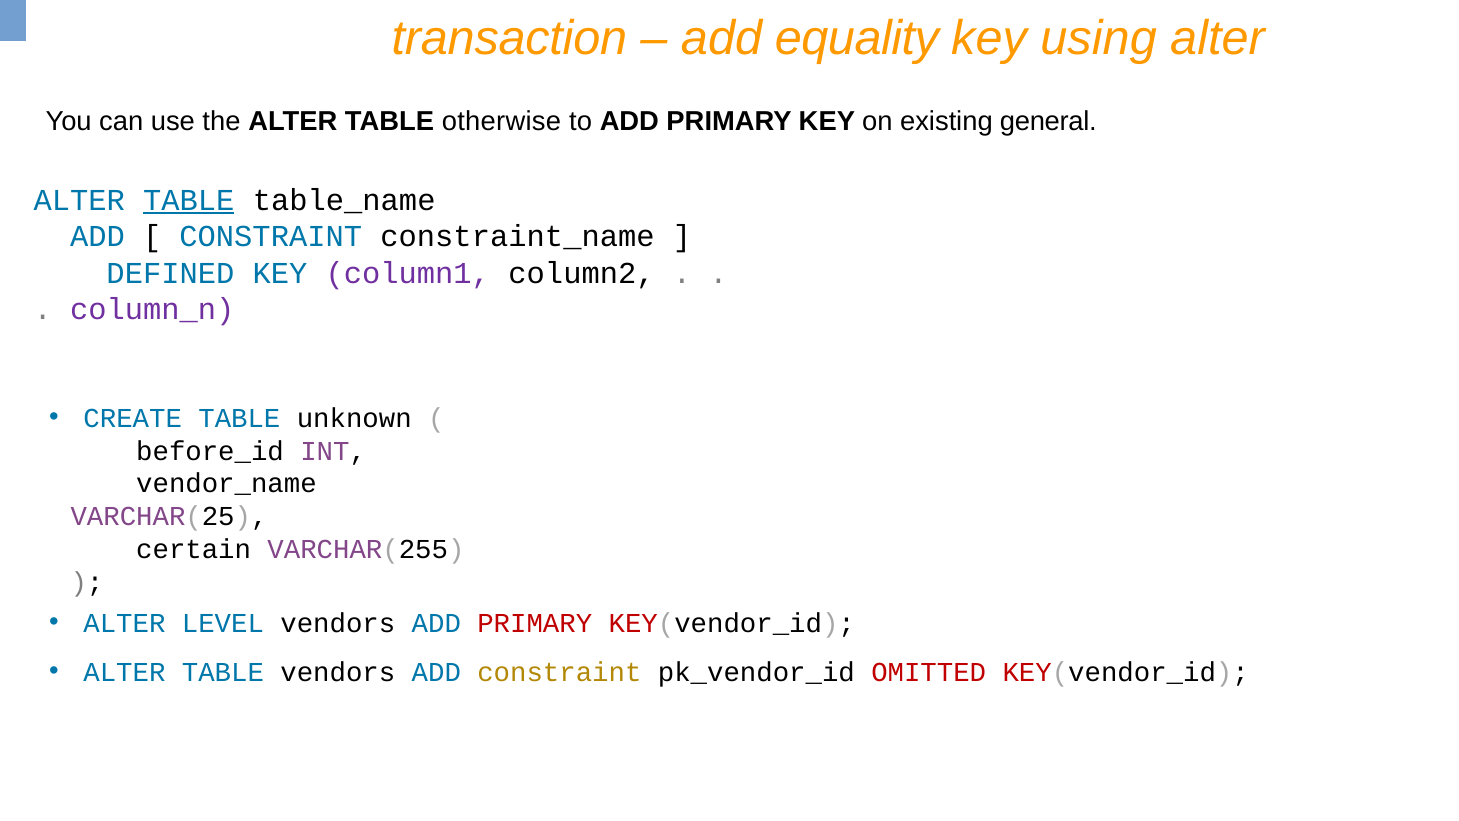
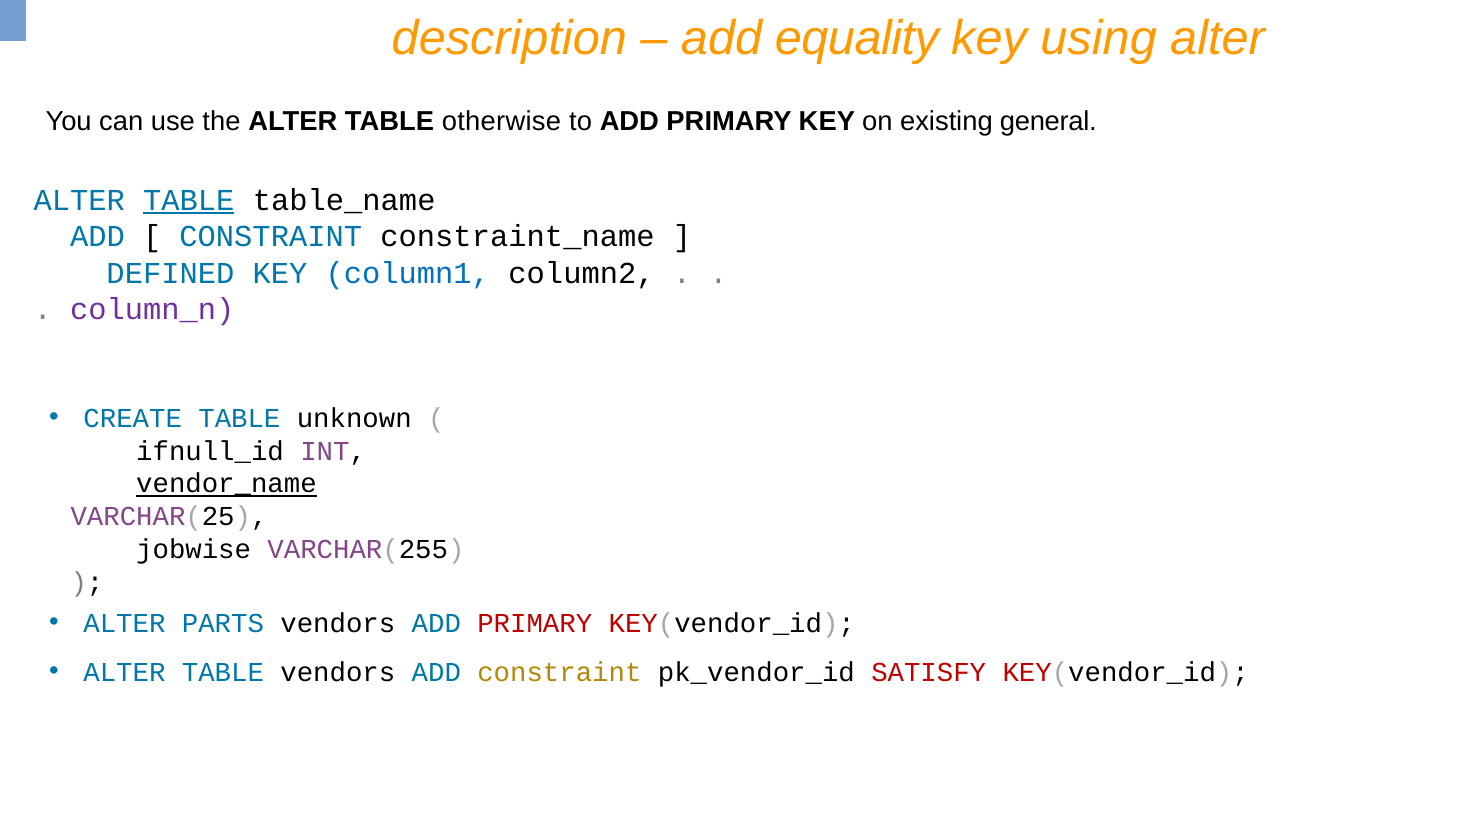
transaction: transaction -> description (509, 38)
column1 colour: purple -> blue (408, 273)
before_id: before_id -> ifnull_id (210, 451)
vendor_name underline: none -> present (226, 484)
certain: certain -> jobwise (194, 549)
LEVEL: LEVEL -> PARTS (223, 623)
OMITTED: OMITTED -> SATISFY (929, 672)
